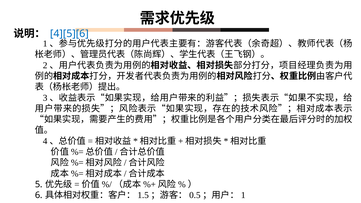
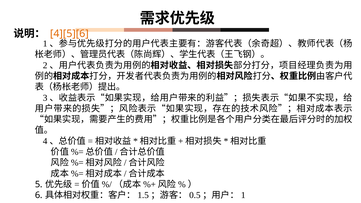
4][5][6 colour: blue -> orange (69, 34)
